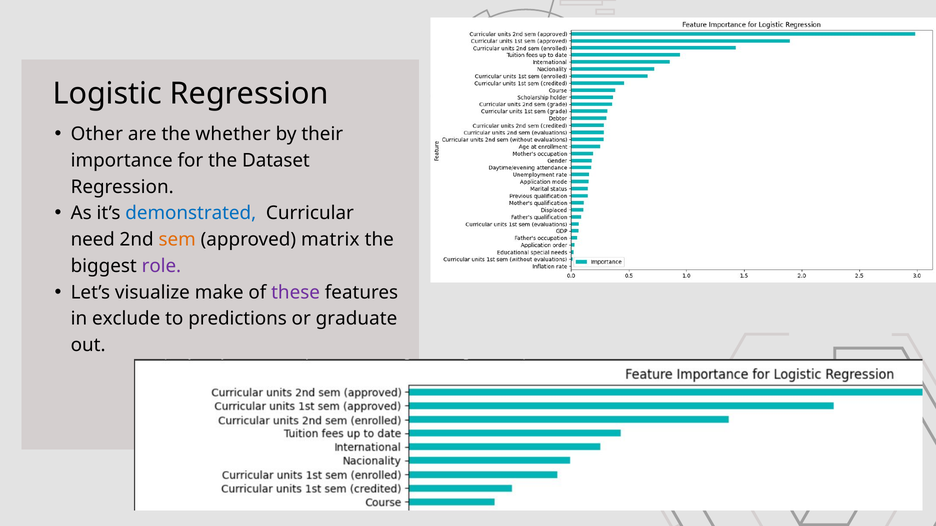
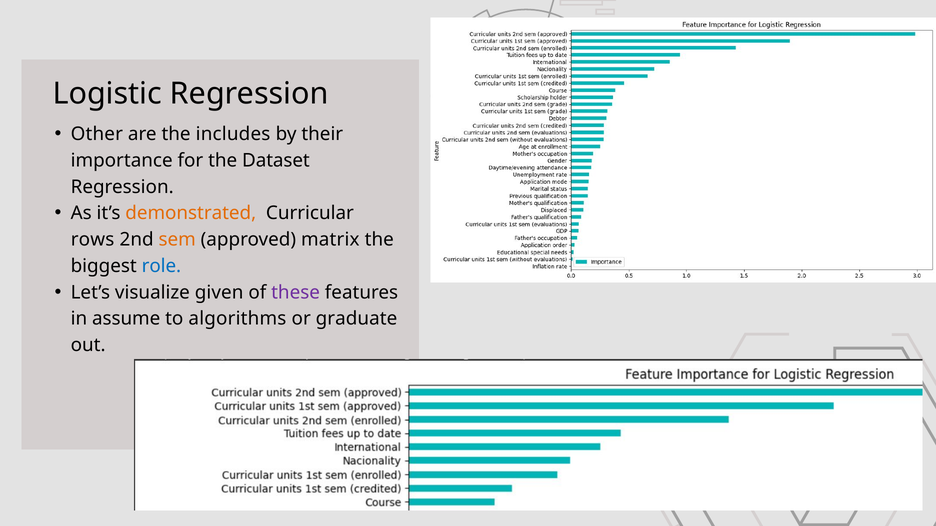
whether: whether -> includes (233, 134)
demonstrated colour: blue -> orange (191, 213)
need: need -> rows (93, 240)
role colour: purple -> blue (161, 266)
make: make -> given (219, 293)
exclude: exclude -> assume (126, 319)
predictions: predictions -> algorithms (237, 319)
